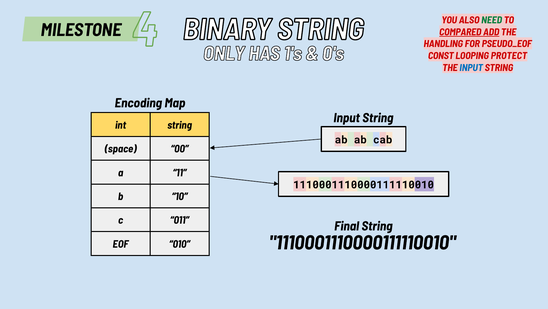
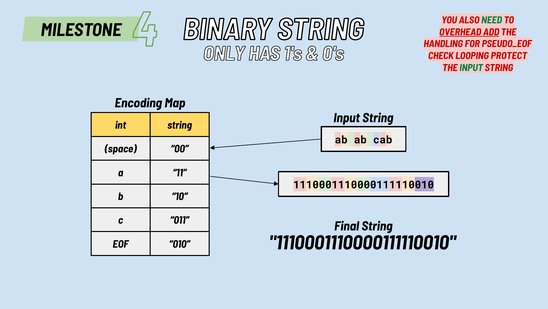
COMPARED: COMPARED -> OVERHEAD (460, 32)
CONST: CONST -> CHECK (441, 56)
INPUT colour: blue -> green (471, 68)
